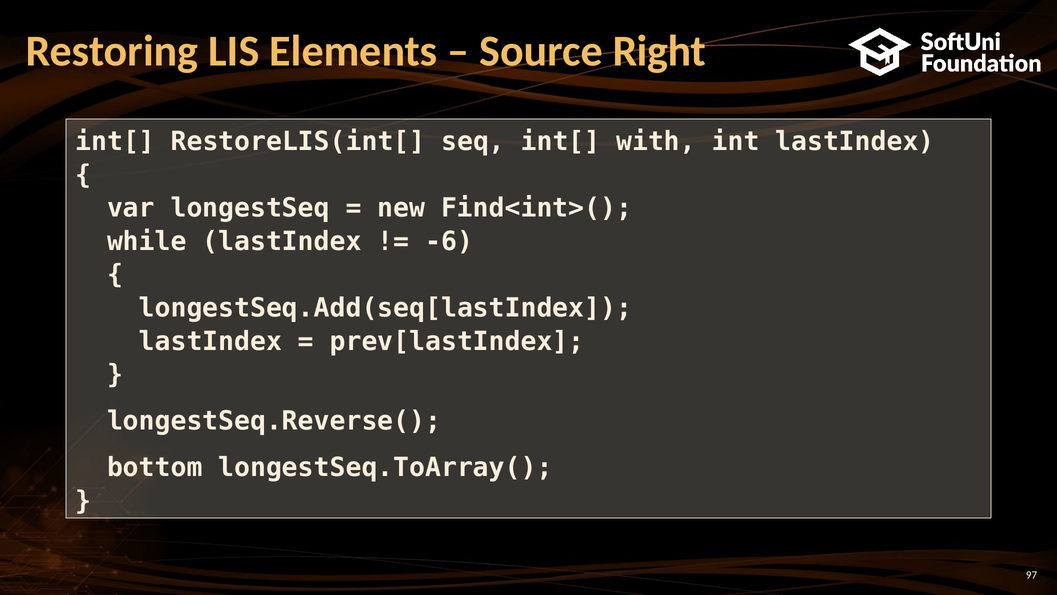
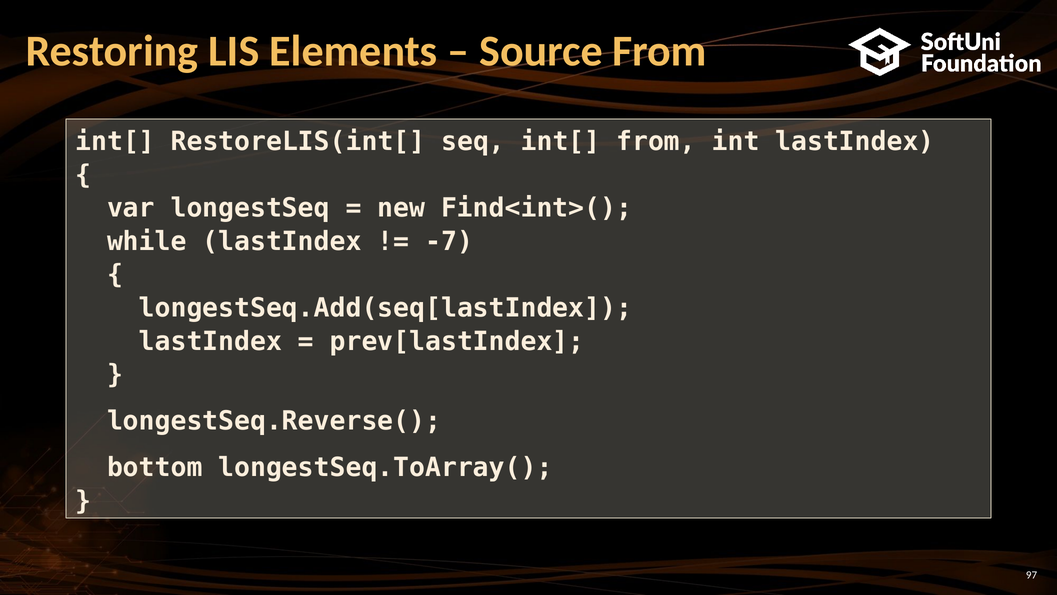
Source Right: Right -> From (659, 51)
int[ with: with -> from (656, 141)
-6: -6 -> -7 (449, 241)
